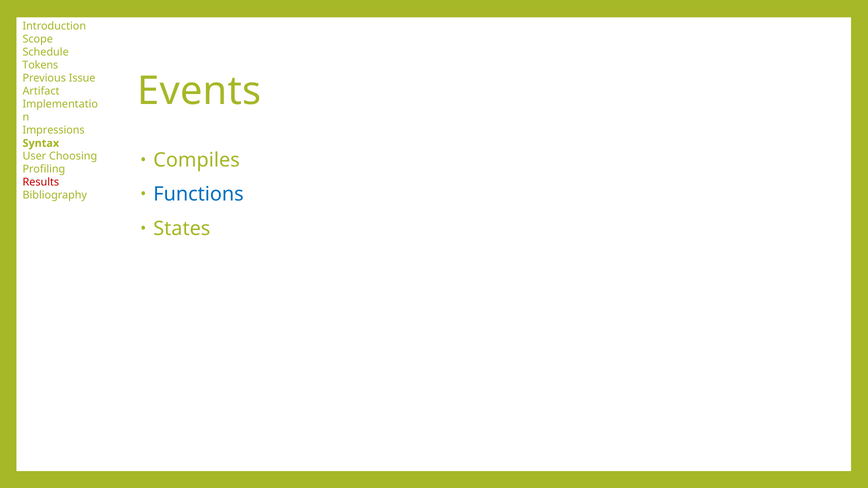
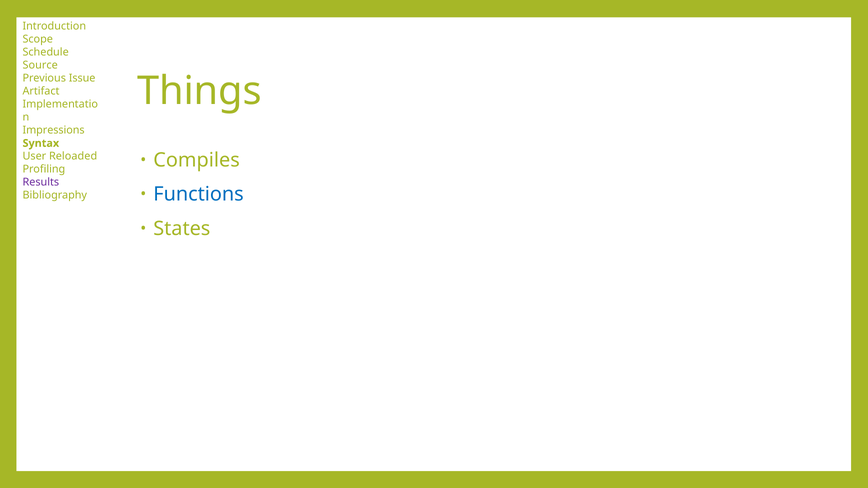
Tokens: Tokens -> Source (40, 65)
Events: Events -> Things (199, 91)
Choosing: Choosing -> Reloaded (73, 156)
Results colour: red -> purple (41, 182)
